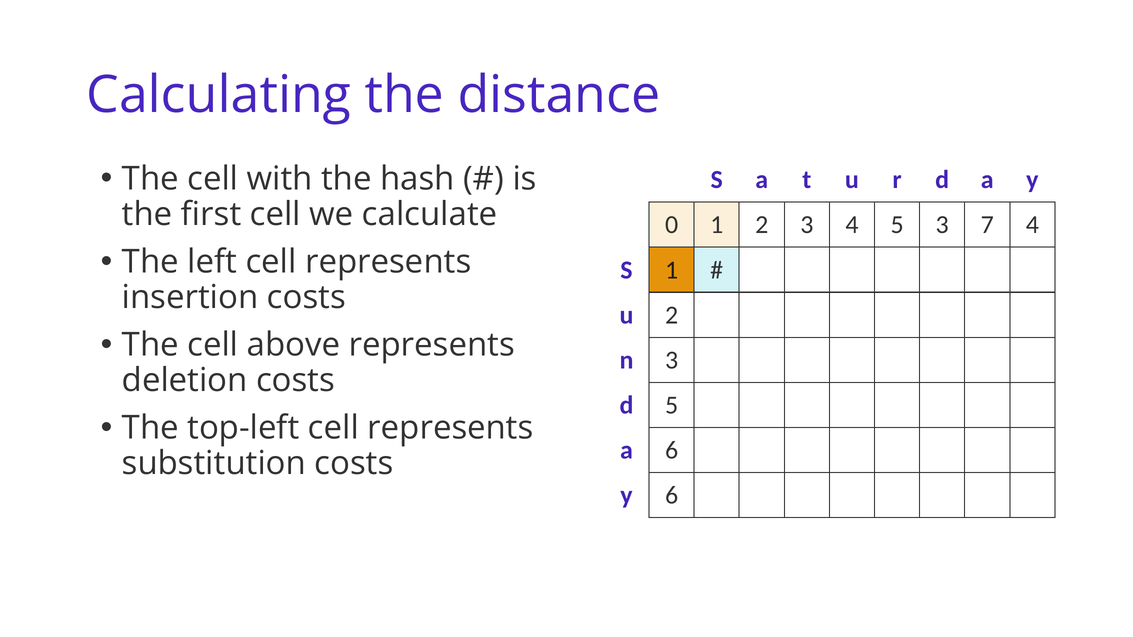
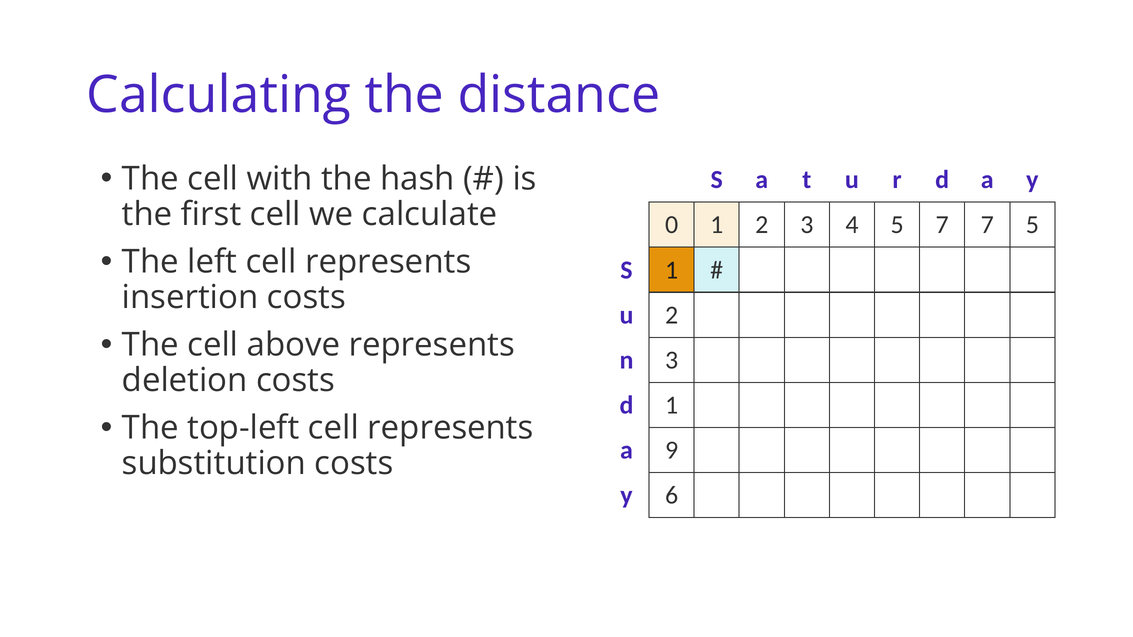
5 3: 3 -> 7 (942, 225)
7 4: 4 -> 5 (1032, 225)
d 5: 5 -> 1 (672, 405)
a 6: 6 -> 9 (672, 451)
